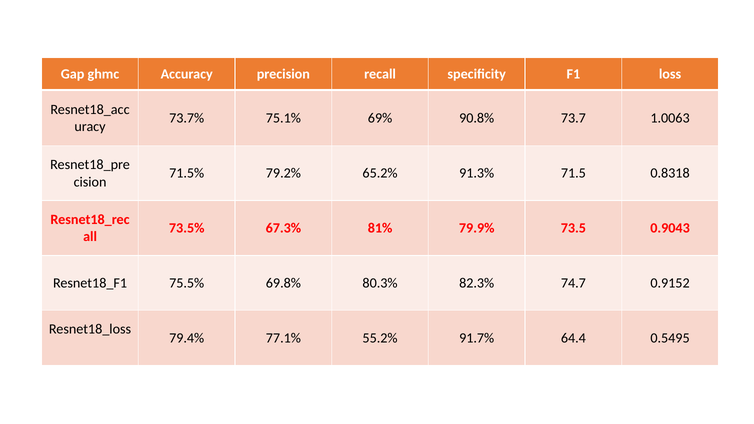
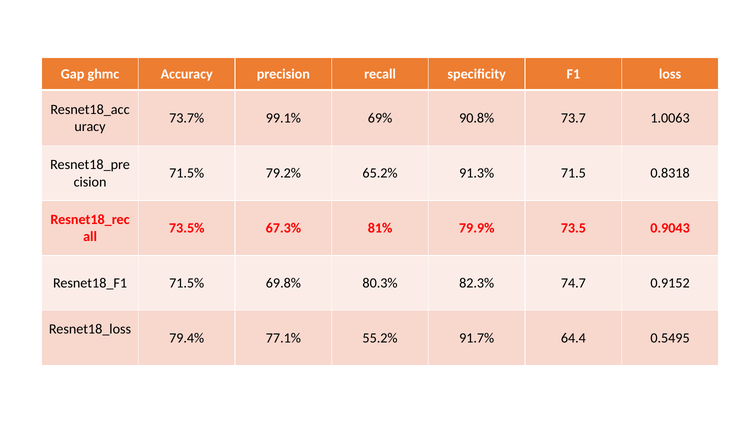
75.1%: 75.1% -> 99.1% (283, 118)
75.5%: 75.5% -> 71.5% (187, 283)
